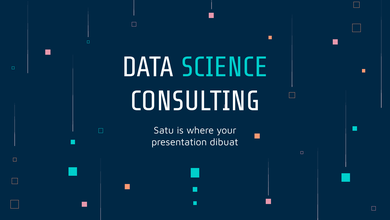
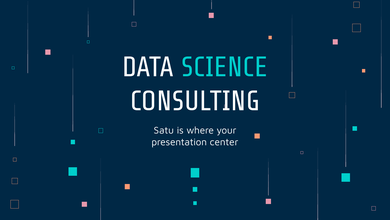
dibuat: dibuat -> center (224, 142)
